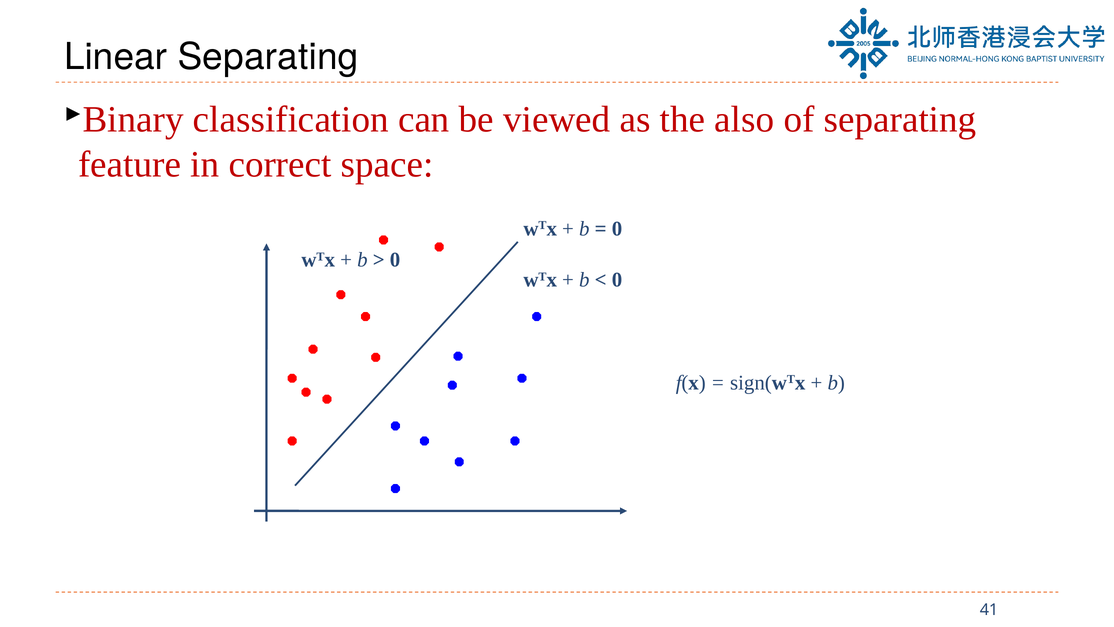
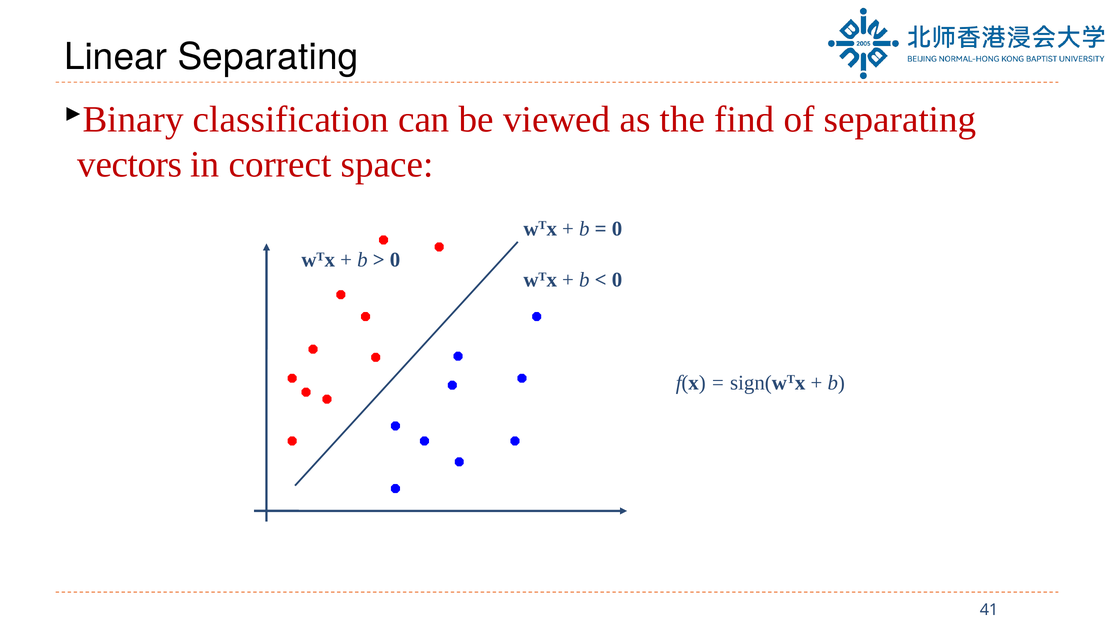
also: also -> find (744, 120)
feature: feature -> vectors (130, 164)
